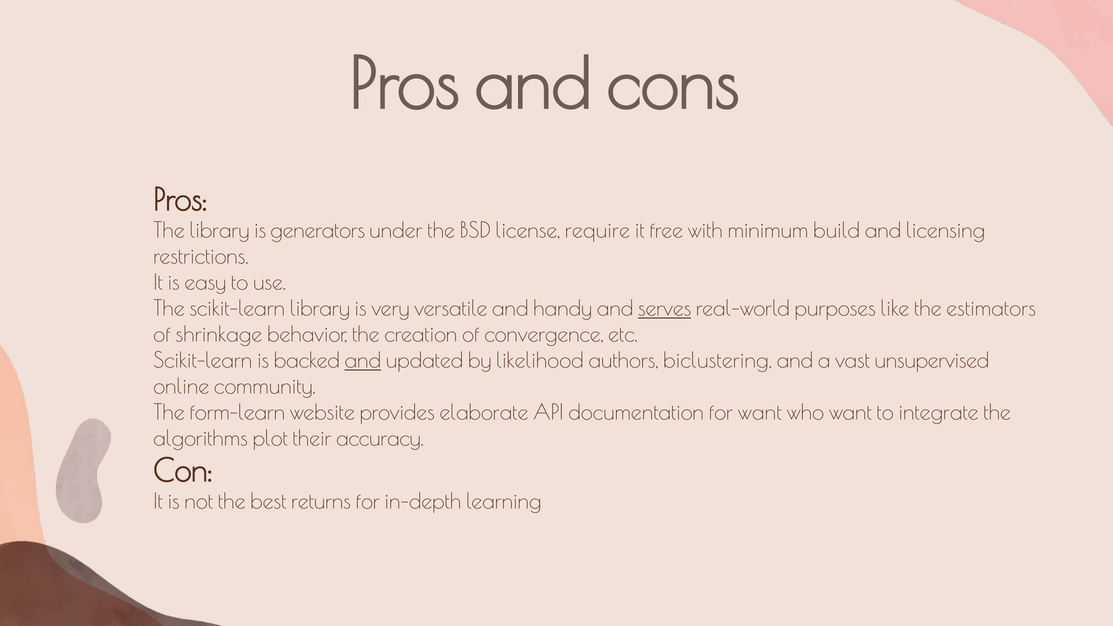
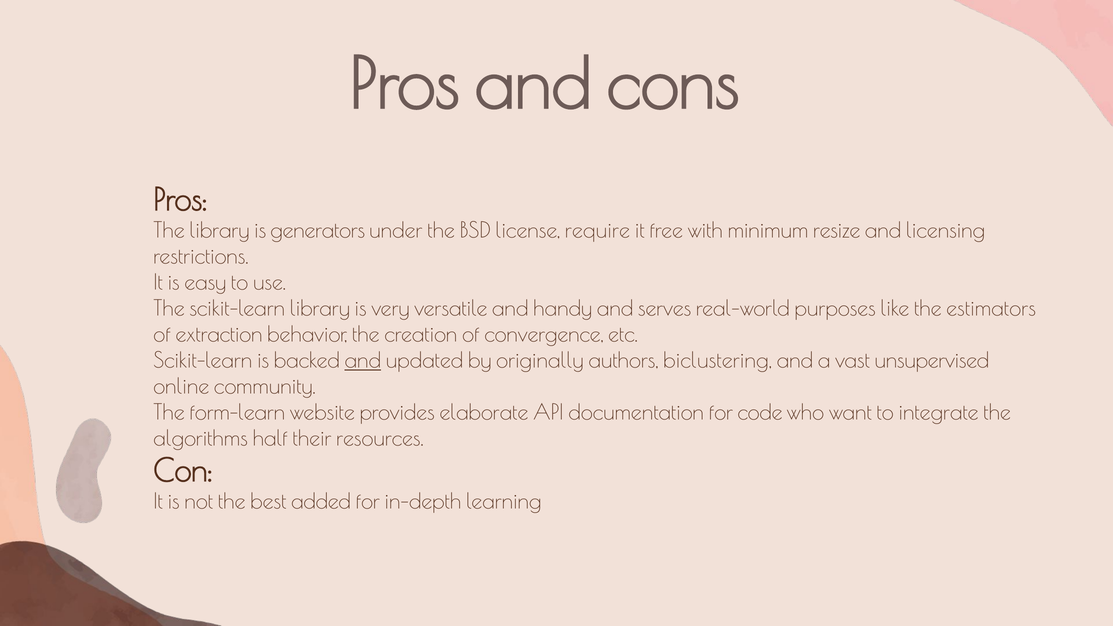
build: build -> resize (837, 231)
serves underline: present -> none (665, 309)
shrinkage: shrinkage -> extraction (219, 335)
likelihood: likelihood -> originally (540, 361)
for want: want -> code (760, 413)
plot: plot -> half (270, 439)
accuracy: accuracy -> resources (380, 439)
returns: returns -> added (321, 502)
